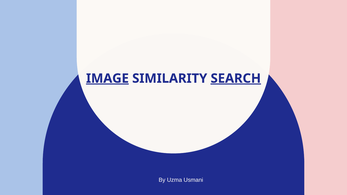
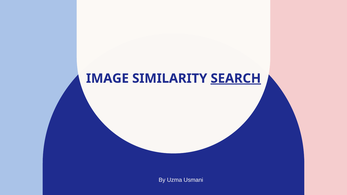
IMAGE underline: present -> none (107, 78)
